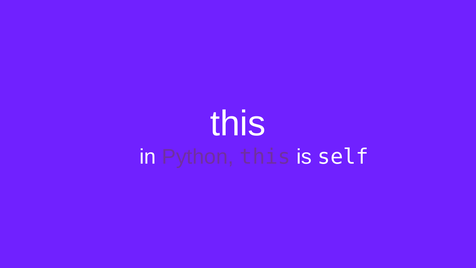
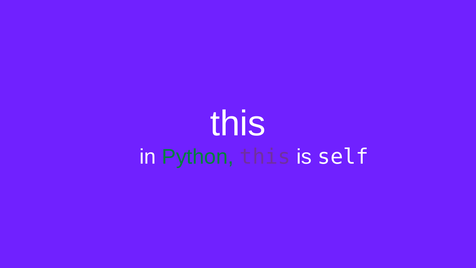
Python colour: purple -> green (198, 157)
